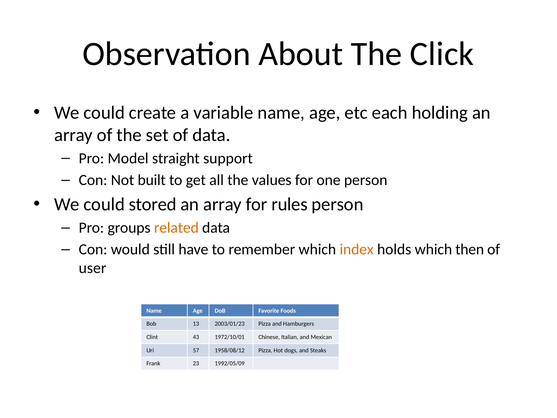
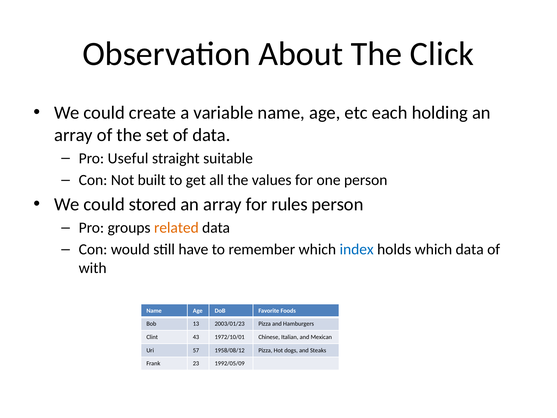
Model: Model -> Useful (128, 158)
support: support -> suitable (228, 158)
index colour: orange -> blue (357, 249)
which then: then -> data (470, 249)
user: user -> with (93, 268)
